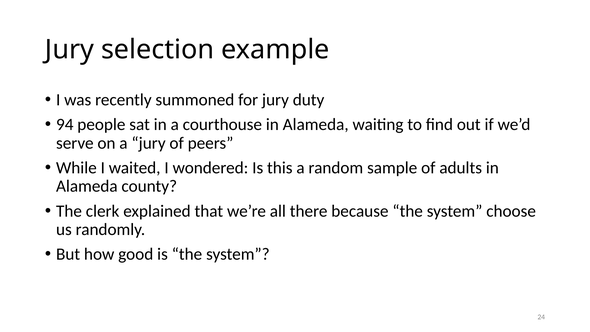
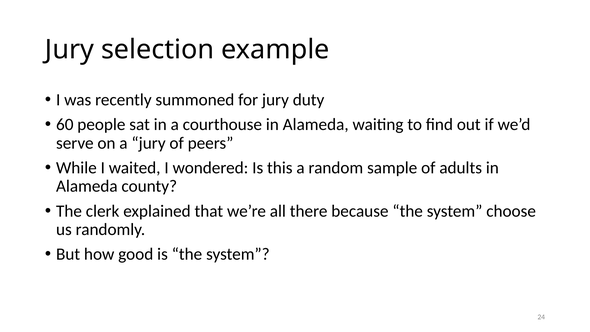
94: 94 -> 60 (65, 124)
